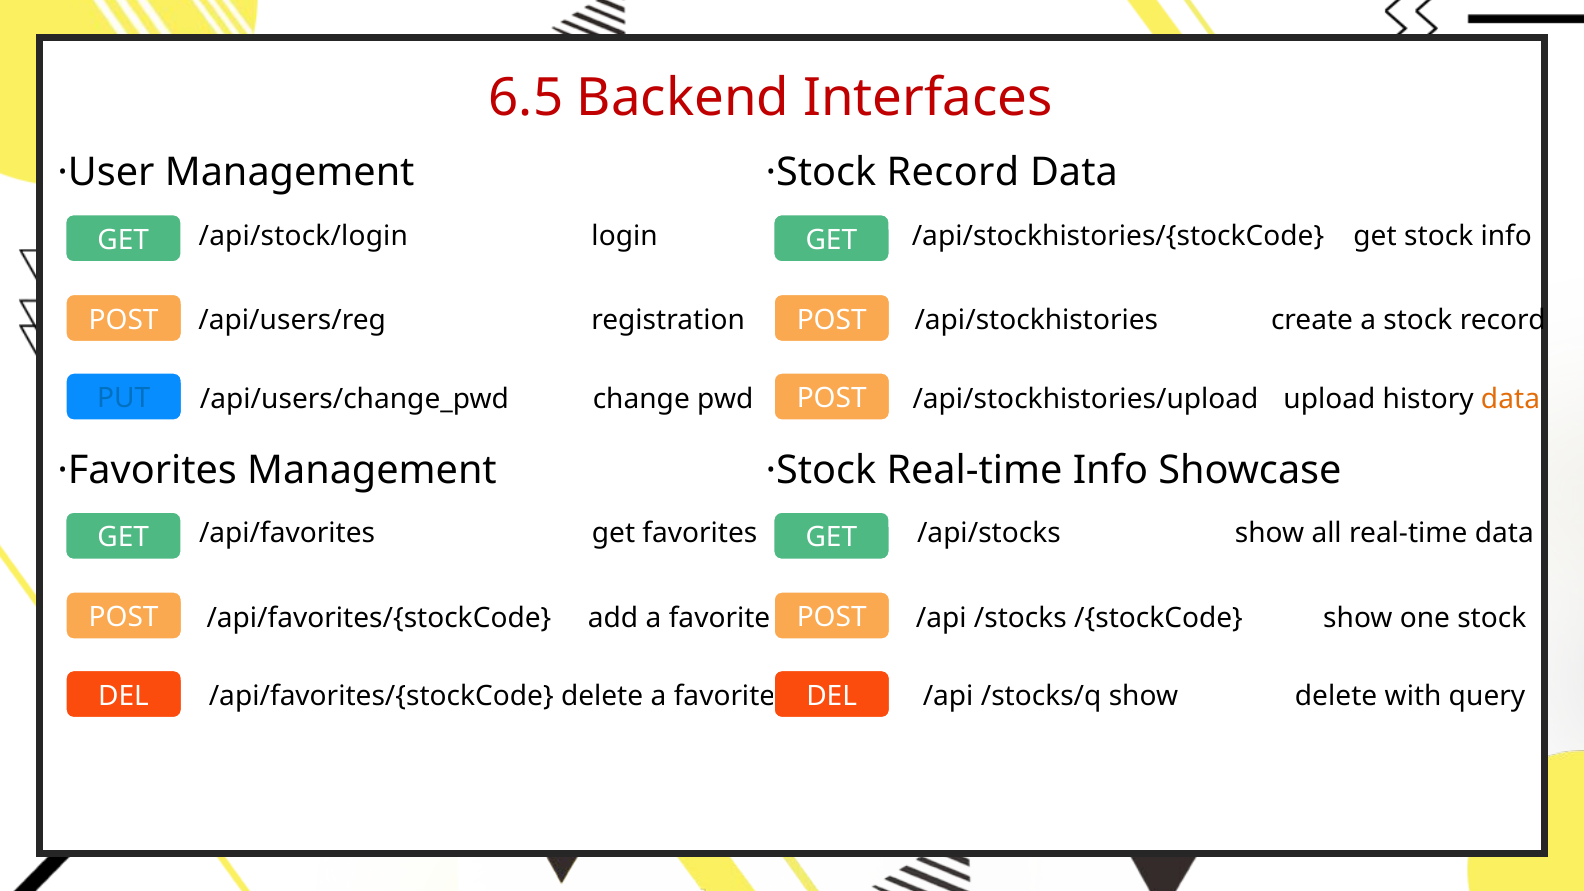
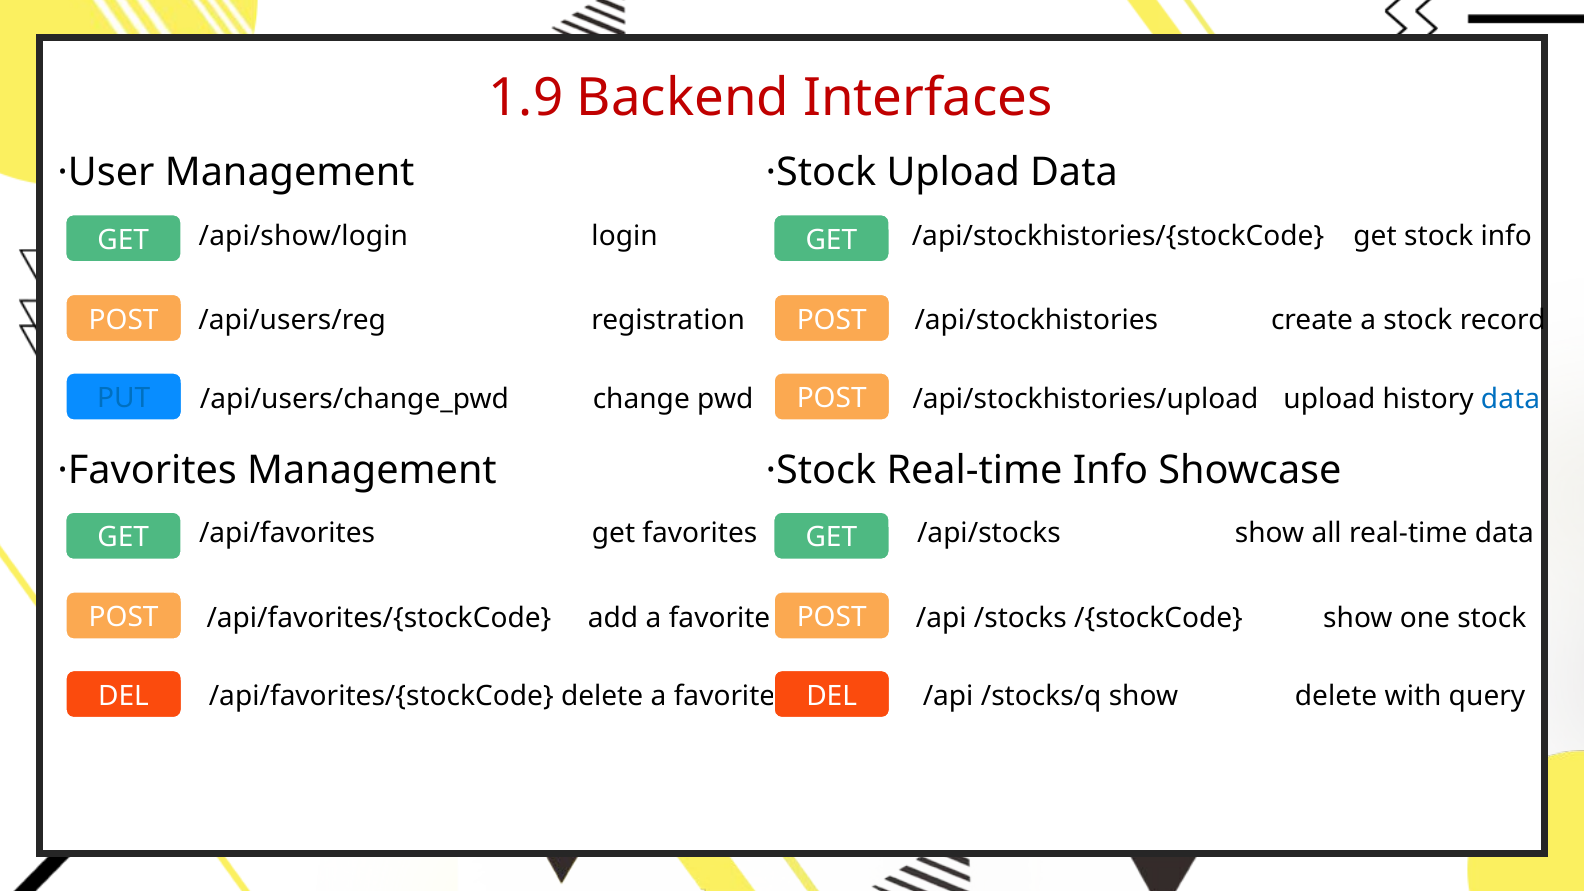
6.5: 6.5 -> 1.9 (526, 98)
·Stock Record: Record -> Upload (953, 173)
/api/stock/login: /api/stock/login -> /api/show/login (303, 236)
data colour: orange -> blue (1511, 399)
